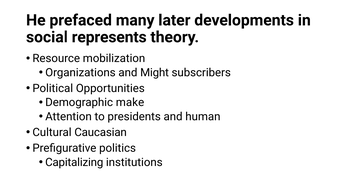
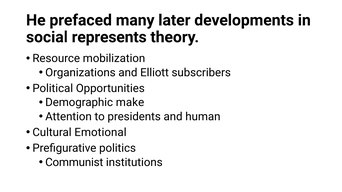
Might: Might -> Elliott (155, 73)
Caucasian: Caucasian -> Emotional (100, 133)
Capitalizing: Capitalizing -> Communist (74, 163)
